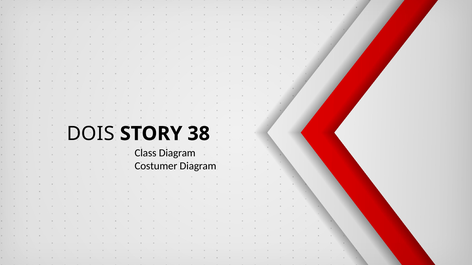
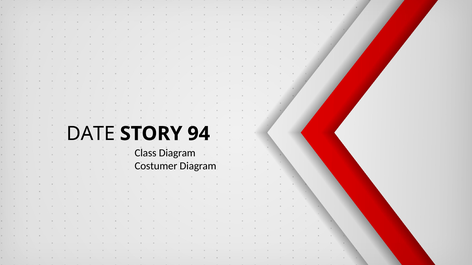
DOIS: DOIS -> DATE (91, 134)
38: 38 -> 94 (199, 134)
